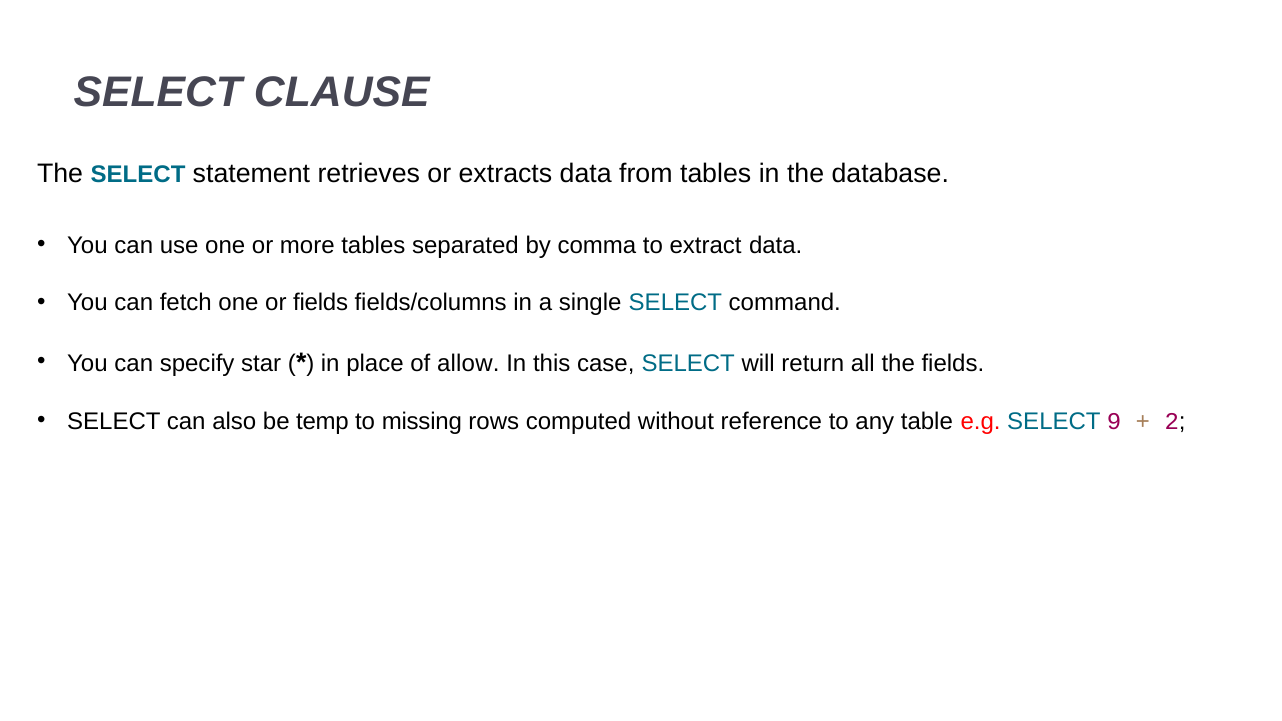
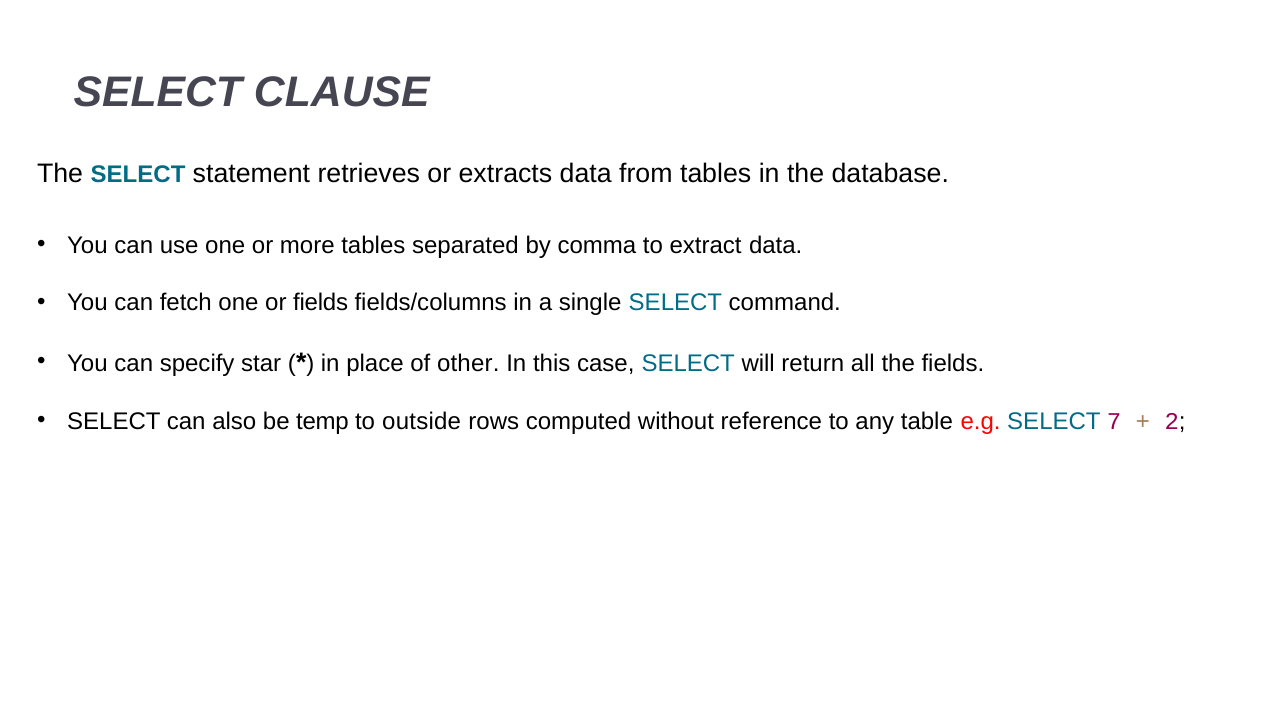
allow: allow -> other (468, 363)
missing: missing -> outside (422, 421)
9: 9 -> 7 (1114, 421)
